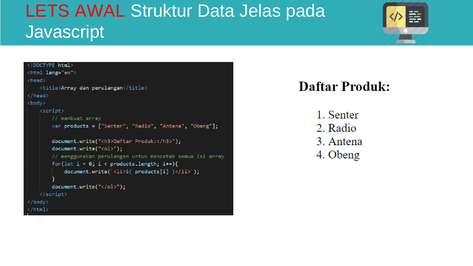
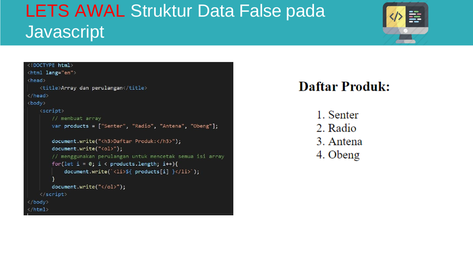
Jelas: Jelas -> False (260, 11)
